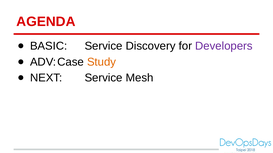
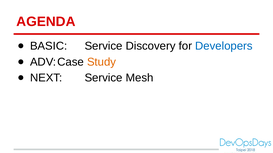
Developers colour: purple -> blue (224, 46)
